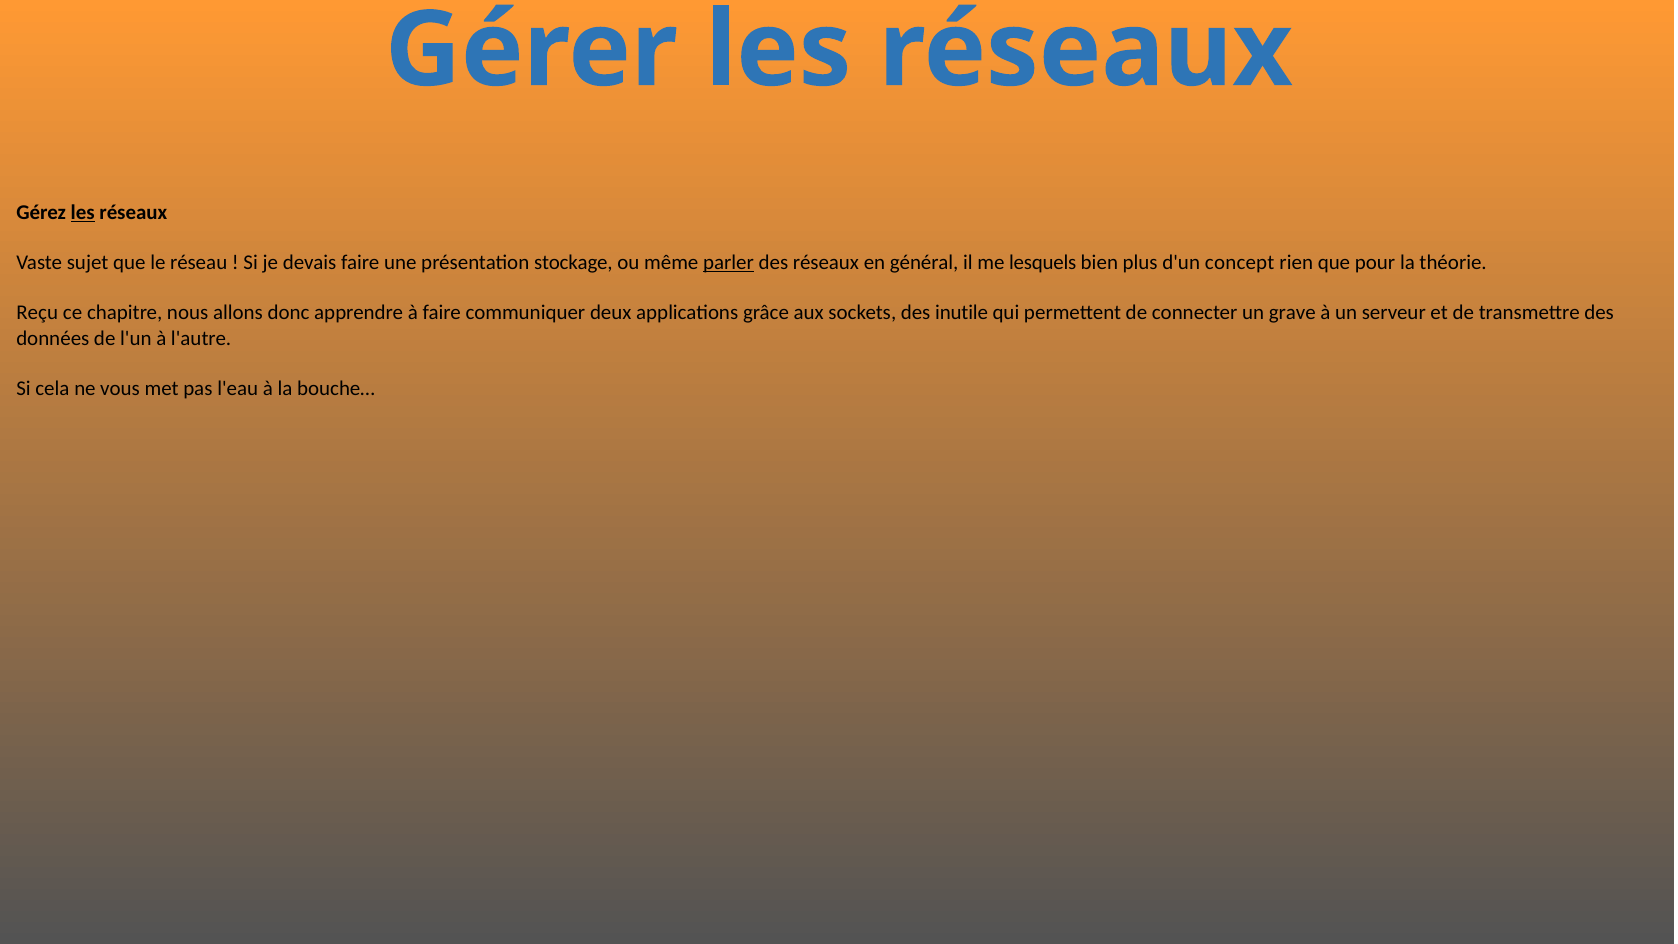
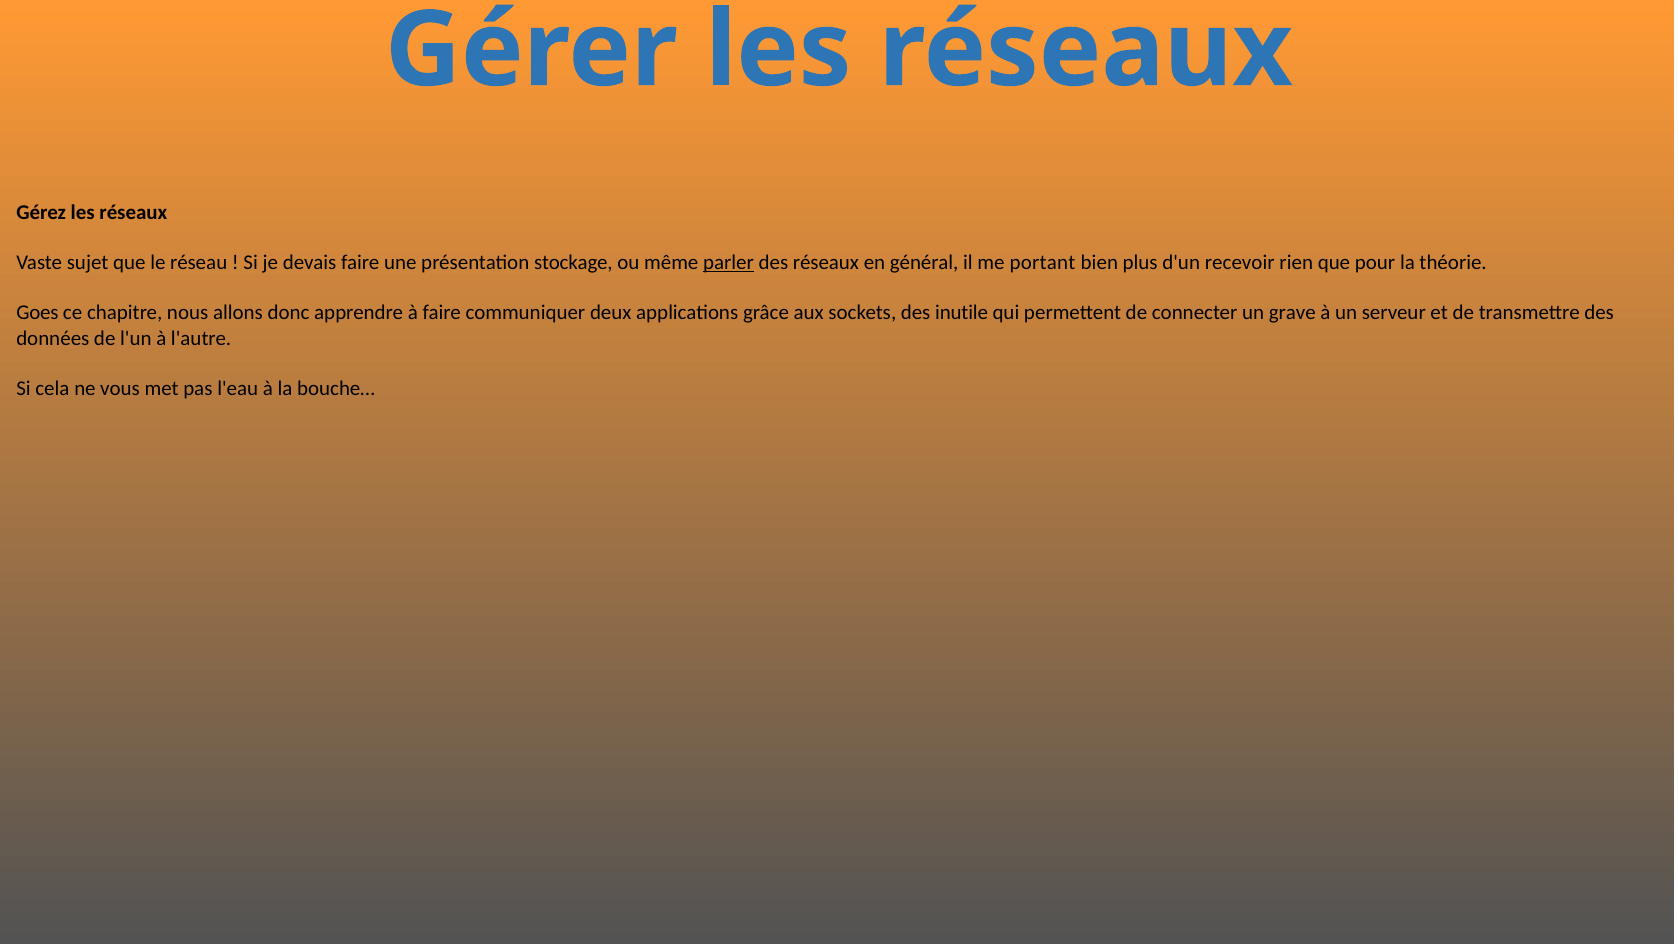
les underline: present -> none (83, 212)
lesquels: lesquels -> portant (1042, 263)
concept: concept -> recevoir (1240, 263)
Reçu: Reçu -> Goes (37, 313)
